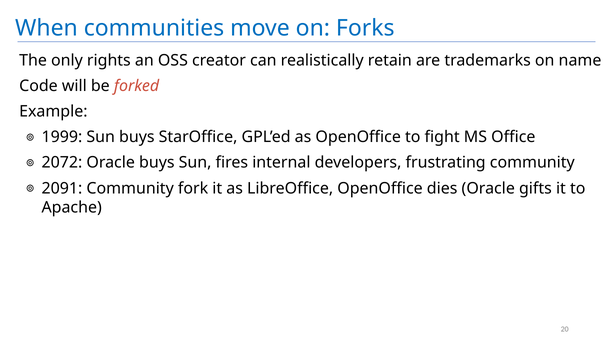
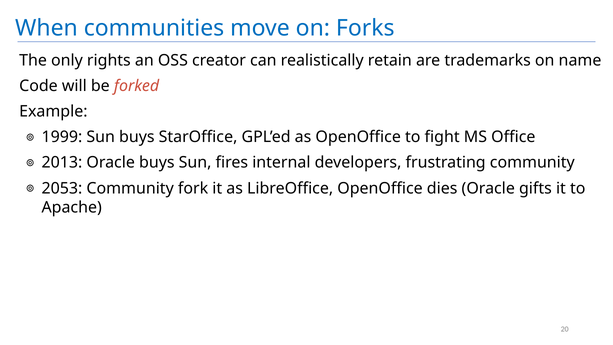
2072: 2072 -> 2013 (62, 163)
2091: 2091 -> 2053 (62, 188)
